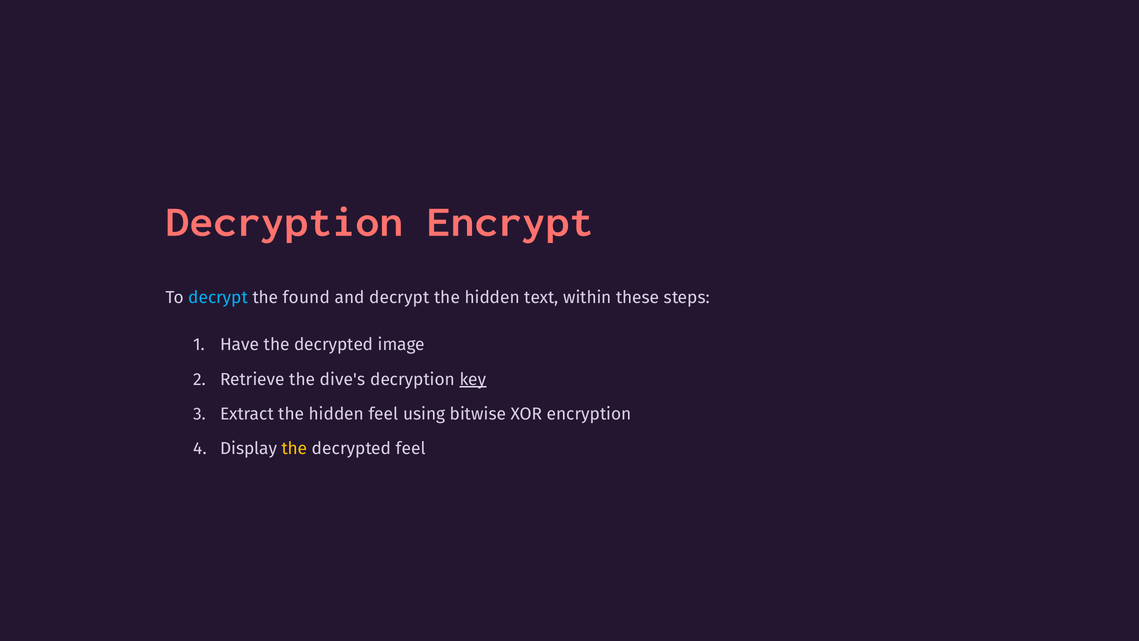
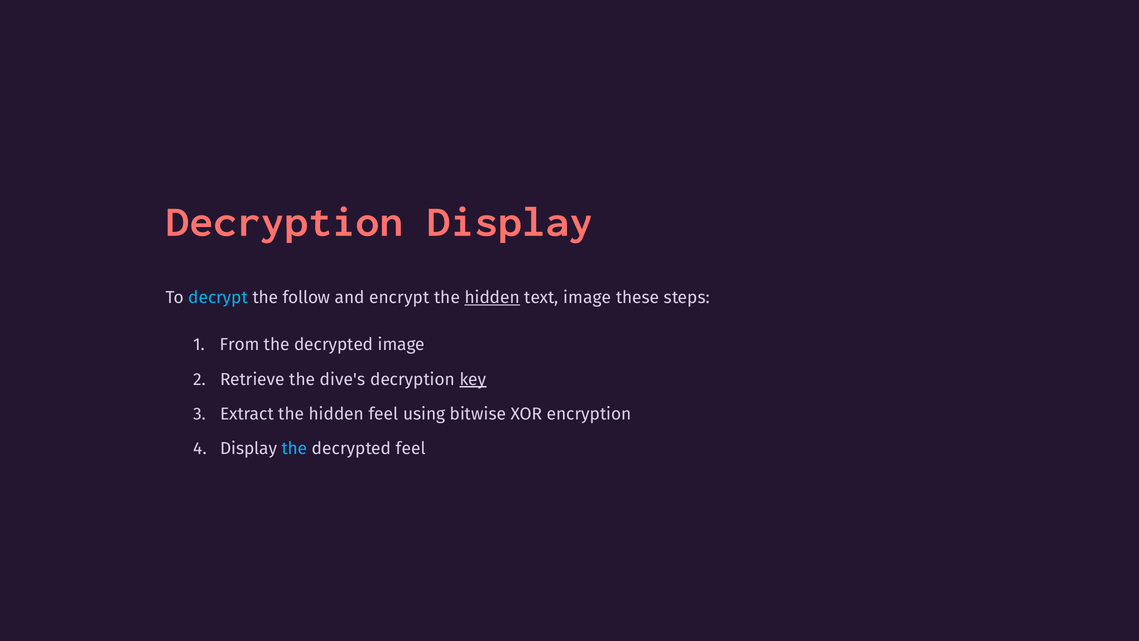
Decryption Encrypt: Encrypt -> Display (510, 221)
found: found -> follow (307, 297)
and decrypt: decrypt -> encrypt (399, 297)
hidden underline: none -> present (492, 297)
text within: within -> image (587, 297)
Have: Have -> From (240, 345)
the colour: yellow -> light blue (294, 448)
